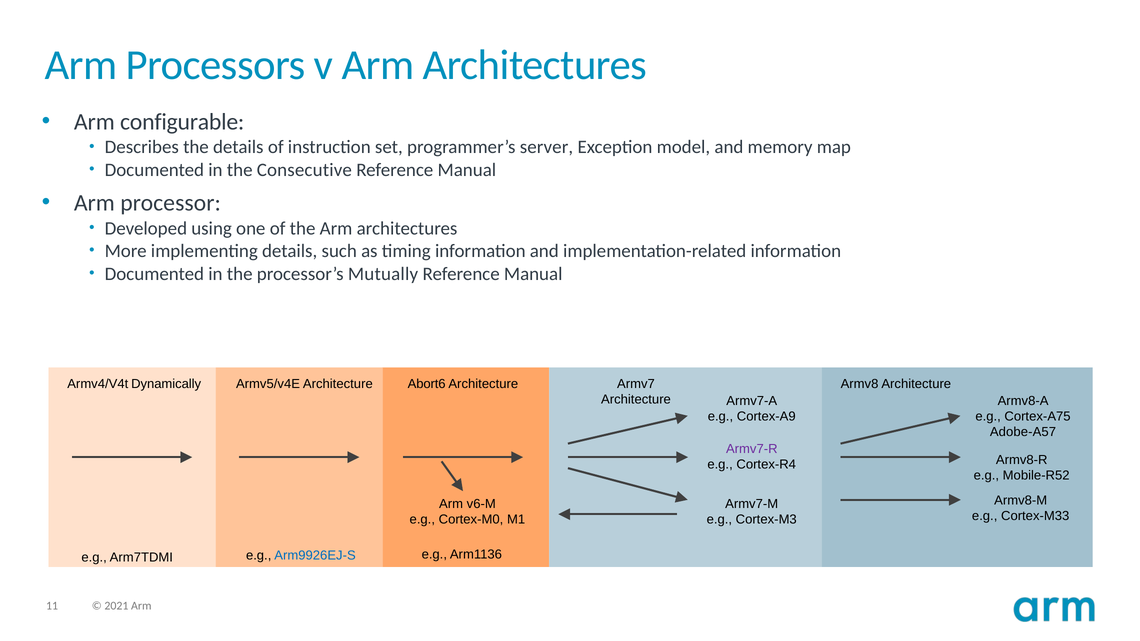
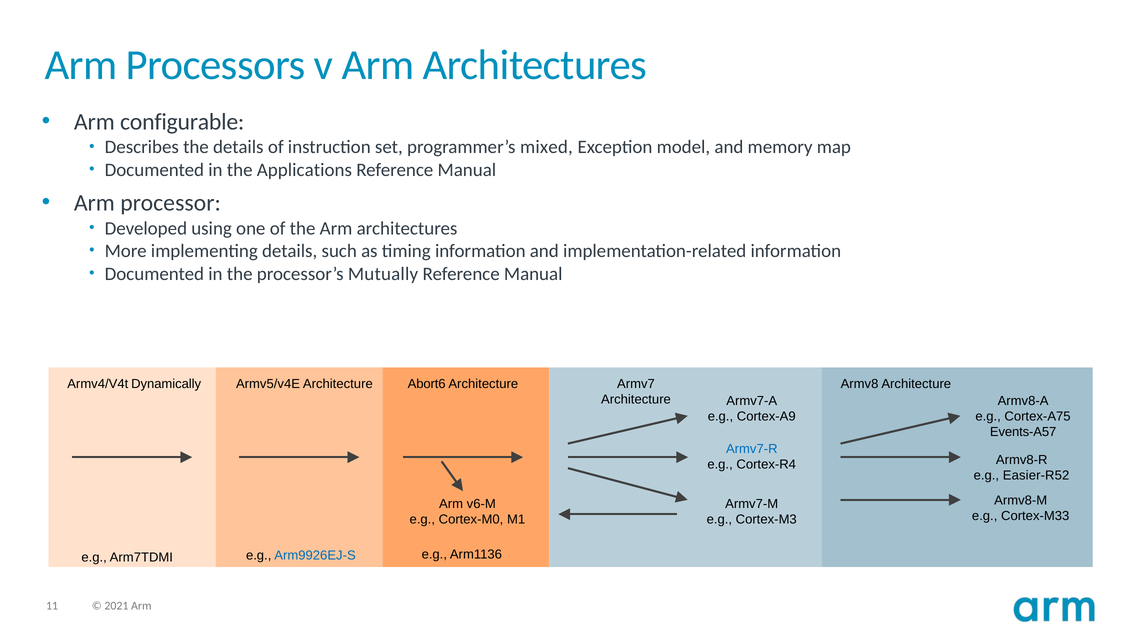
server: server -> mixed (546, 147)
Consecutive: Consecutive -> Applications (304, 170)
Adobe-A57: Adobe-A57 -> Events-A57 (1023, 432)
Armv7-R colour: purple -> blue (752, 449)
Mobile-R52: Mobile-R52 -> Easier-R52 (1036, 476)
